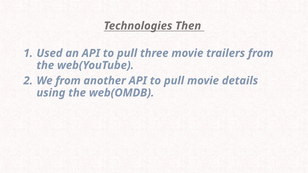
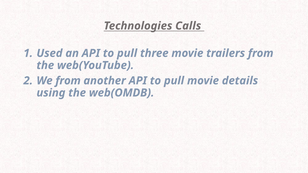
Then: Then -> Calls (188, 26)
